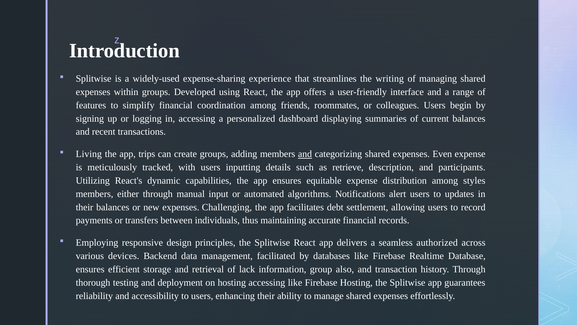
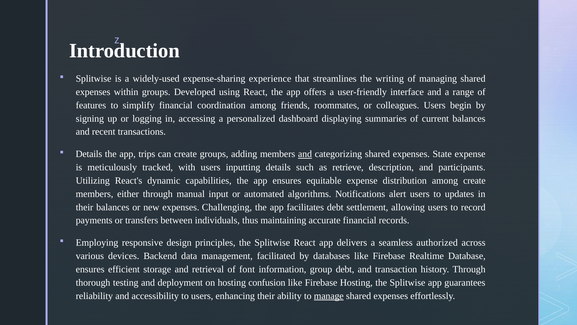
Living: Living -> Details (89, 154)
Even: Even -> State (442, 154)
among styles: styles -> create (474, 180)
lack: lack -> font (247, 269)
group also: also -> debt (345, 269)
hosting accessing: accessing -> confusion (267, 282)
manage underline: none -> present (329, 295)
